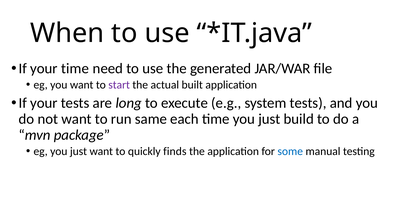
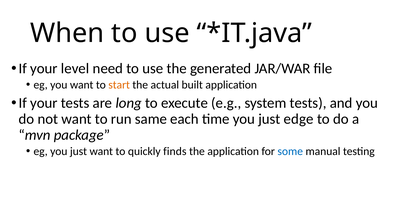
your time: time -> level (75, 69)
start colour: purple -> orange (119, 85)
build: build -> edge (299, 119)
